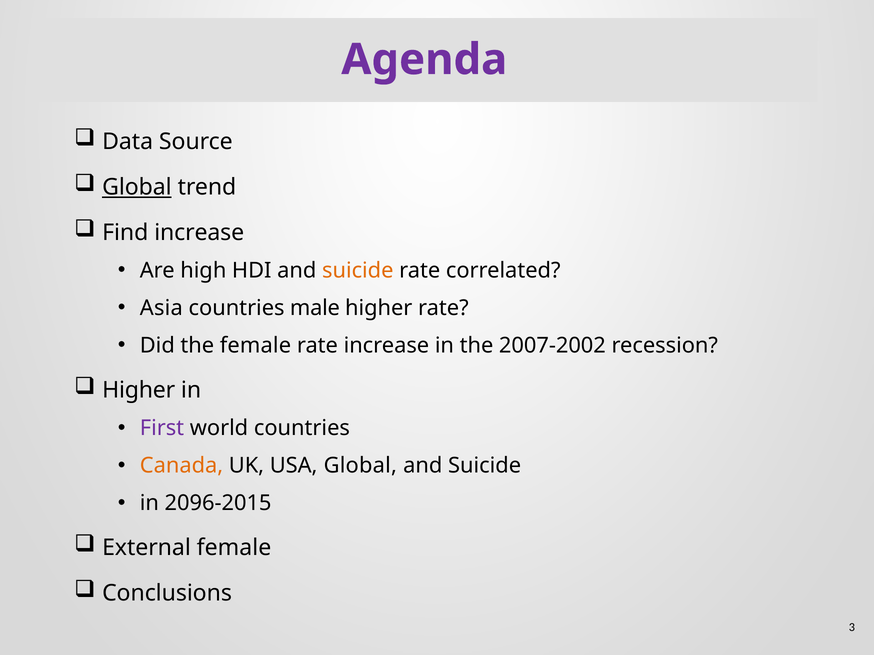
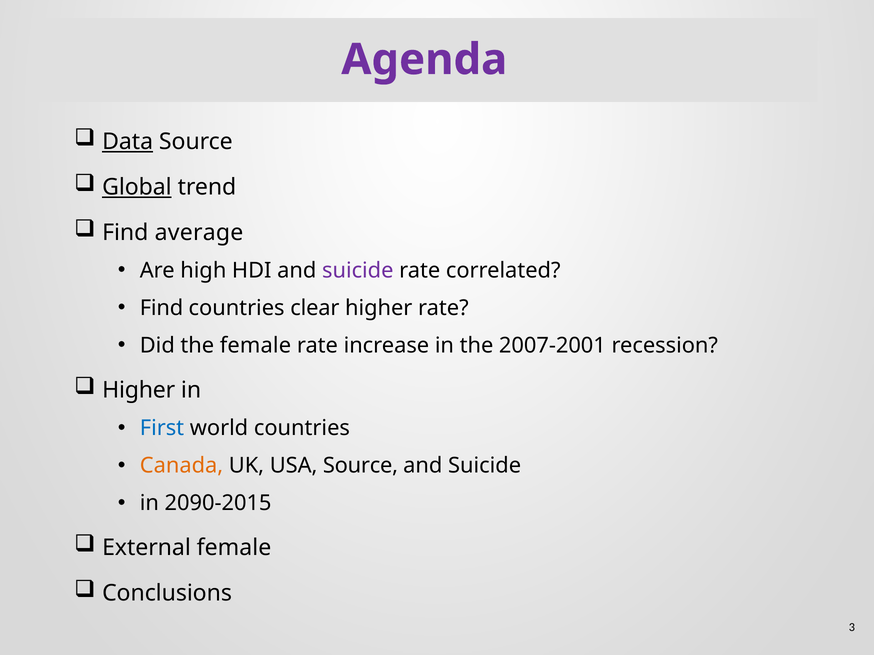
Data underline: none -> present (128, 142)
Find increase: increase -> average (199, 233)
suicide colour: orange -> purple (358, 271)
Asia: Asia -> Find (162, 308)
male: male -> clear (315, 308)
2007-2002: 2007-2002 -> 2007-2001 (552, 346)
First colour: purple -> blue (162, 429)
USA Global: Global -> Source (360, 466)
2096-2015: 2096-2015 -> 2090-2015 (218, 504)
